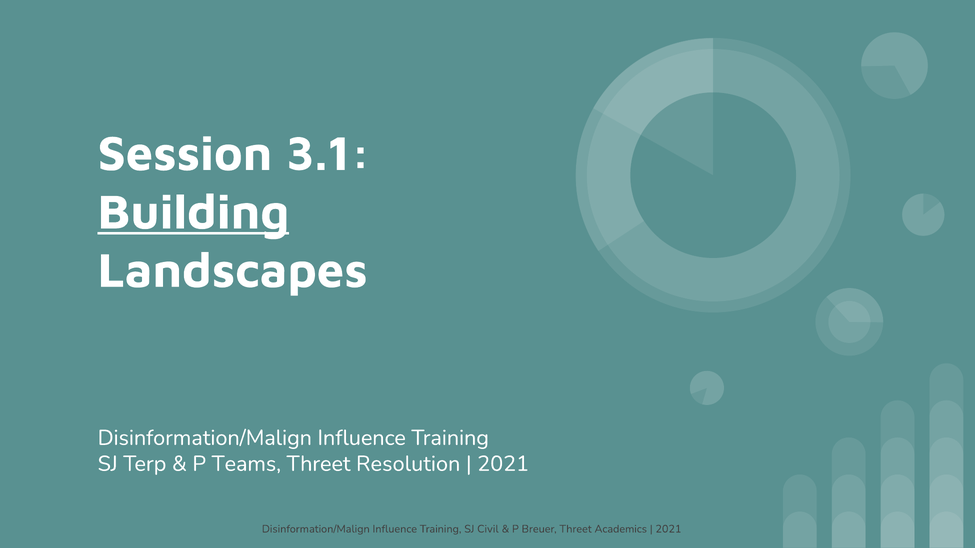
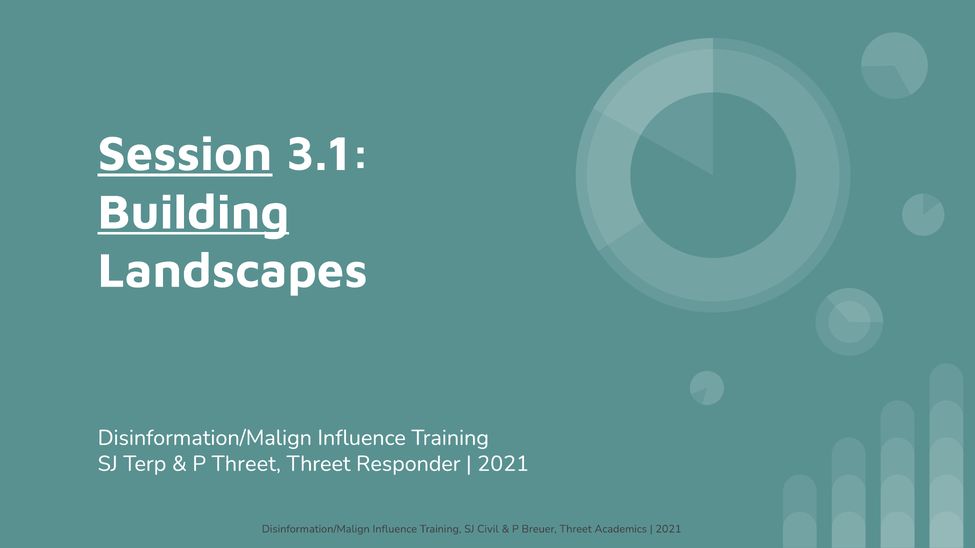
Session underline: none -> present (185, 154)
P Teams: Teams -> Threet (246, 464)
Resolution: Resolution -> Responder (408, 464)
